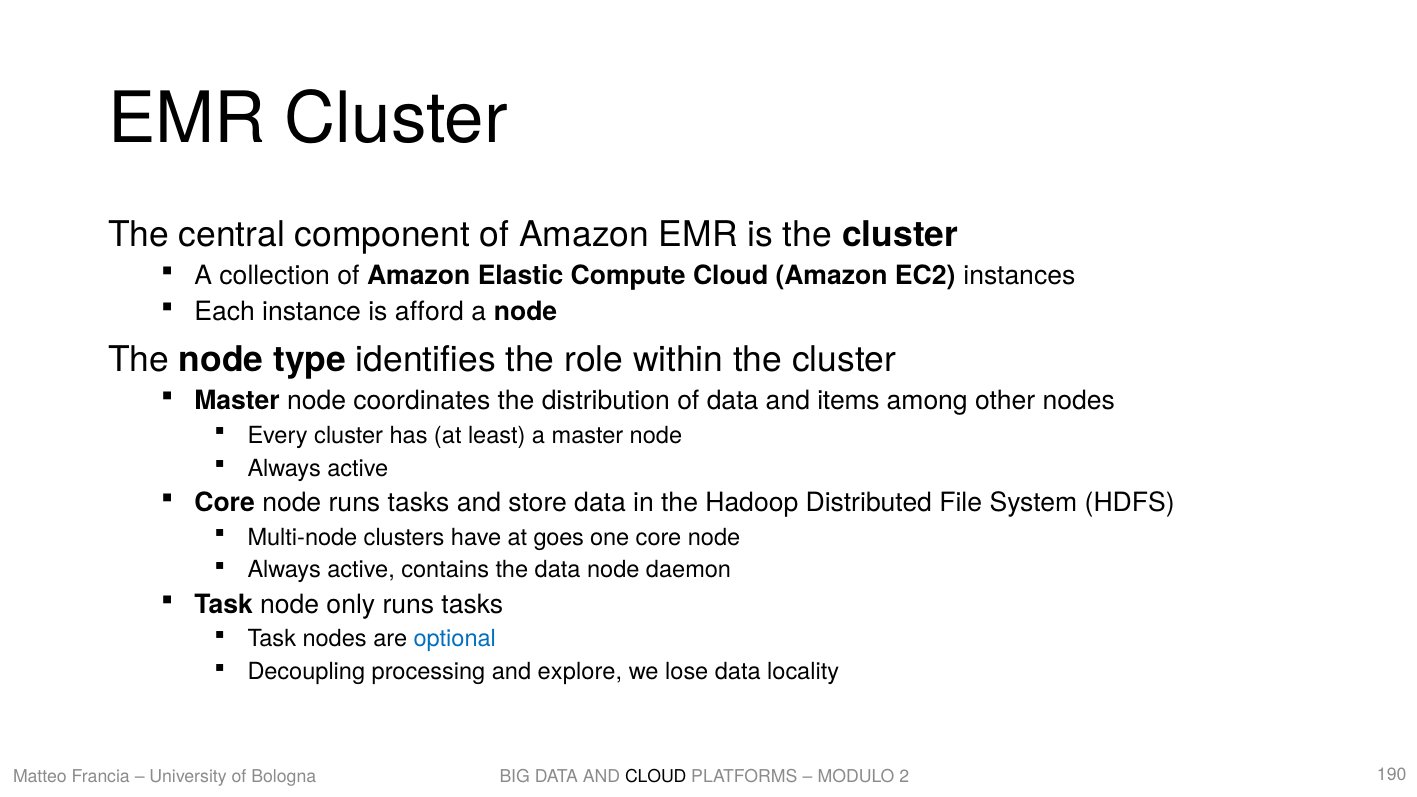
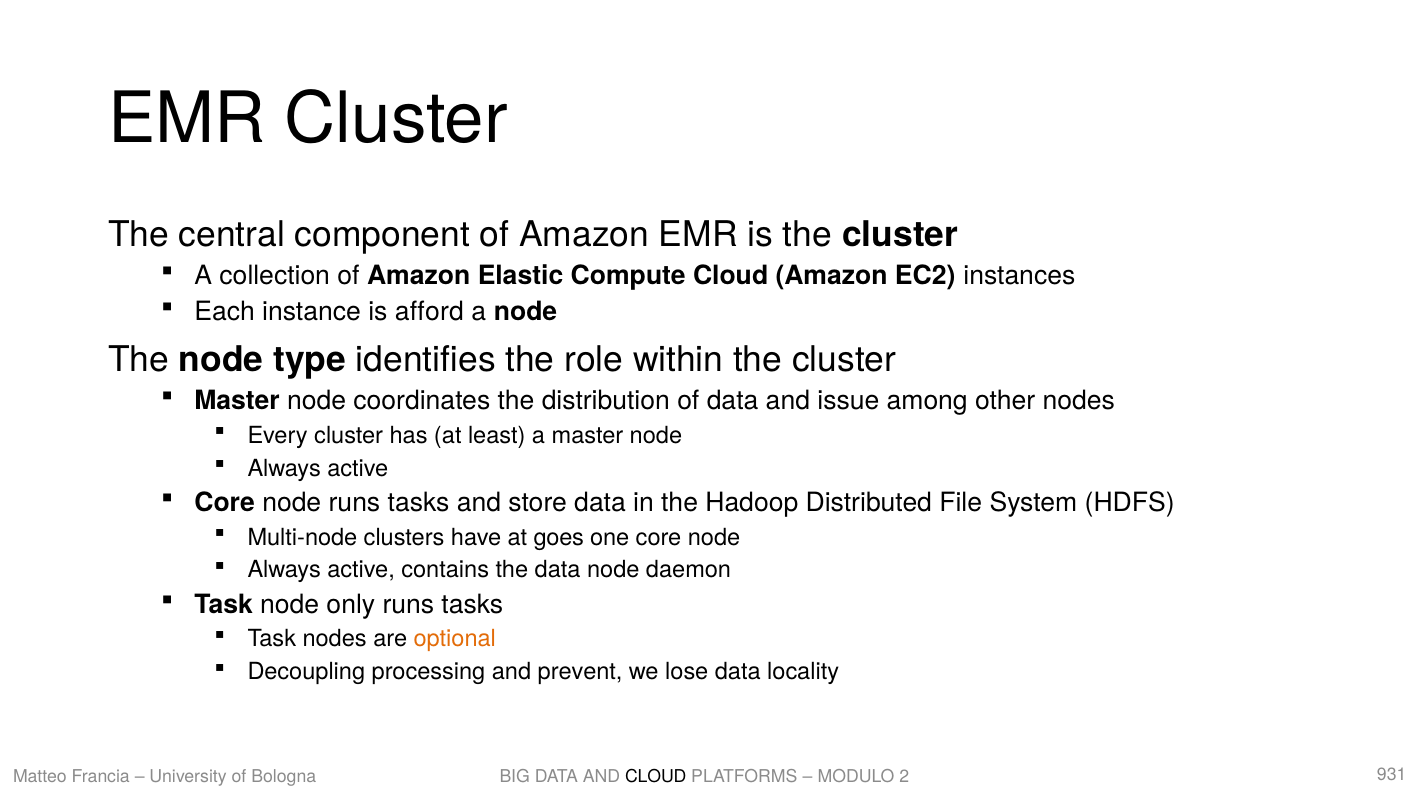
items: items -> issue (848, 401)
optional colour: blue -> orange (455, 639)
explore: explore -> prevent (580, 672)
190: 190 -> 931 (1392, 775)
